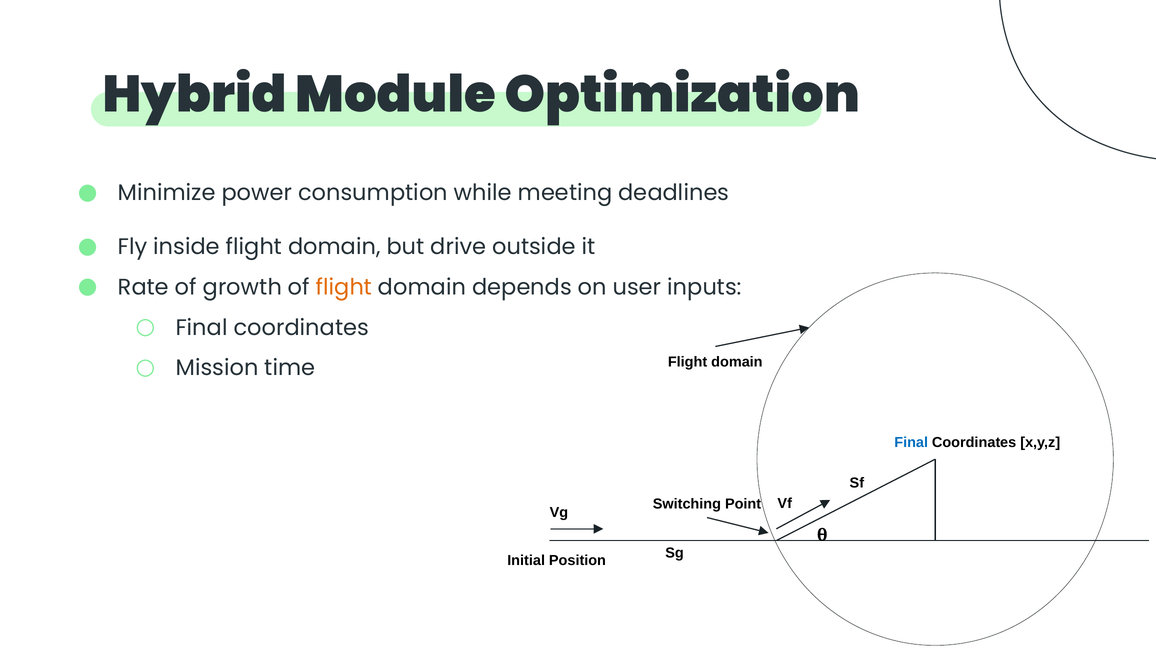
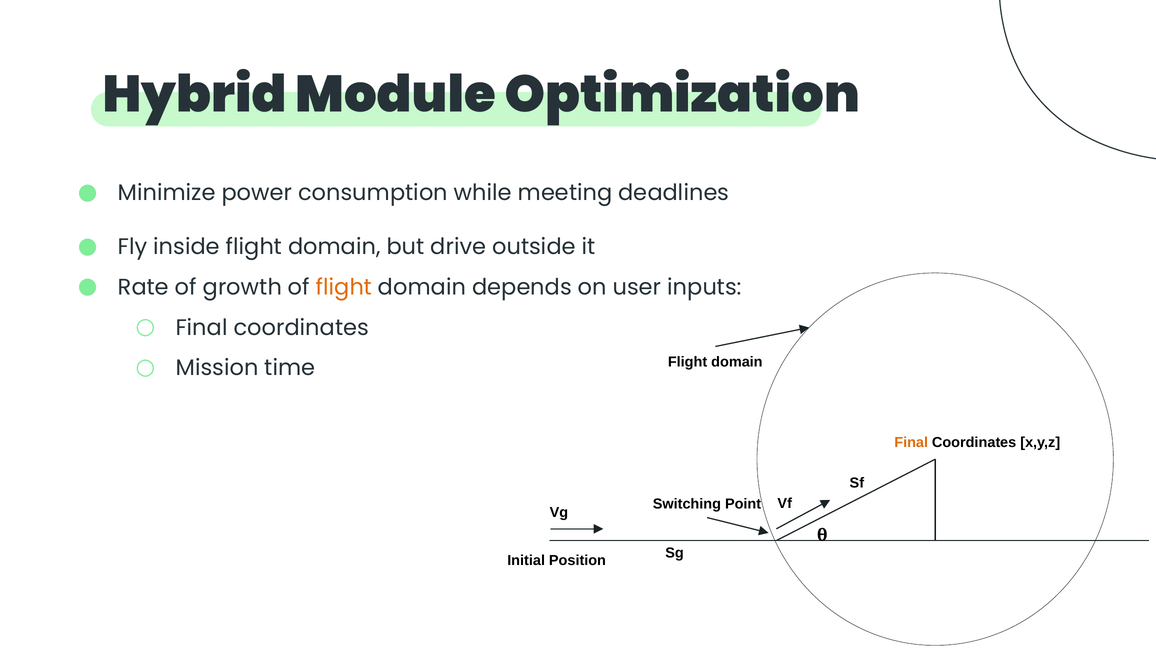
Final colour: blue -> orange (911, 443)
